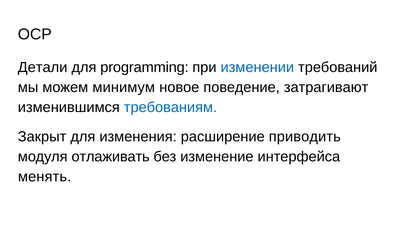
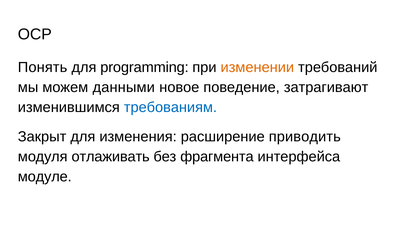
Детали: Детали -> Понять (43, 67)
изменении colour: blue -> orange (257, 67)
минимум: минимум -> данными (124, 87)
изменение: изменение -> фрагмента (217, 157)
менять: менять -> модуле (45, 177)
